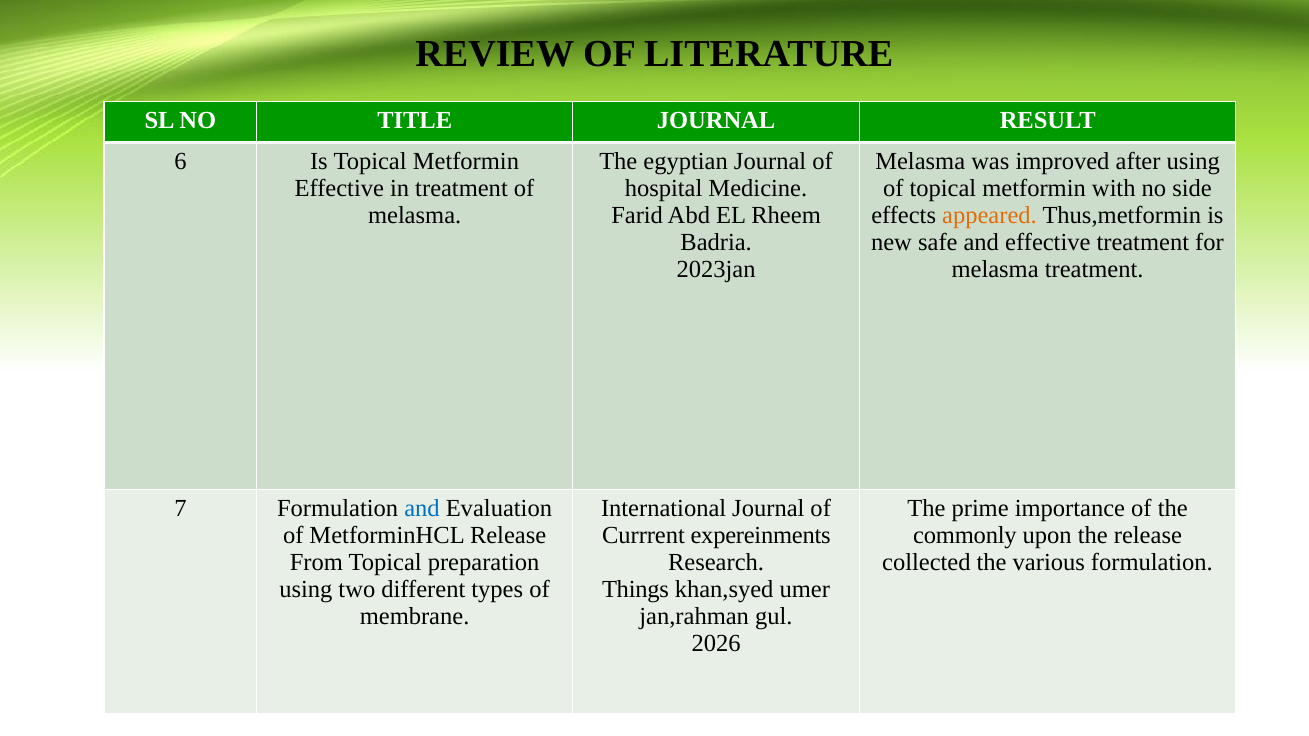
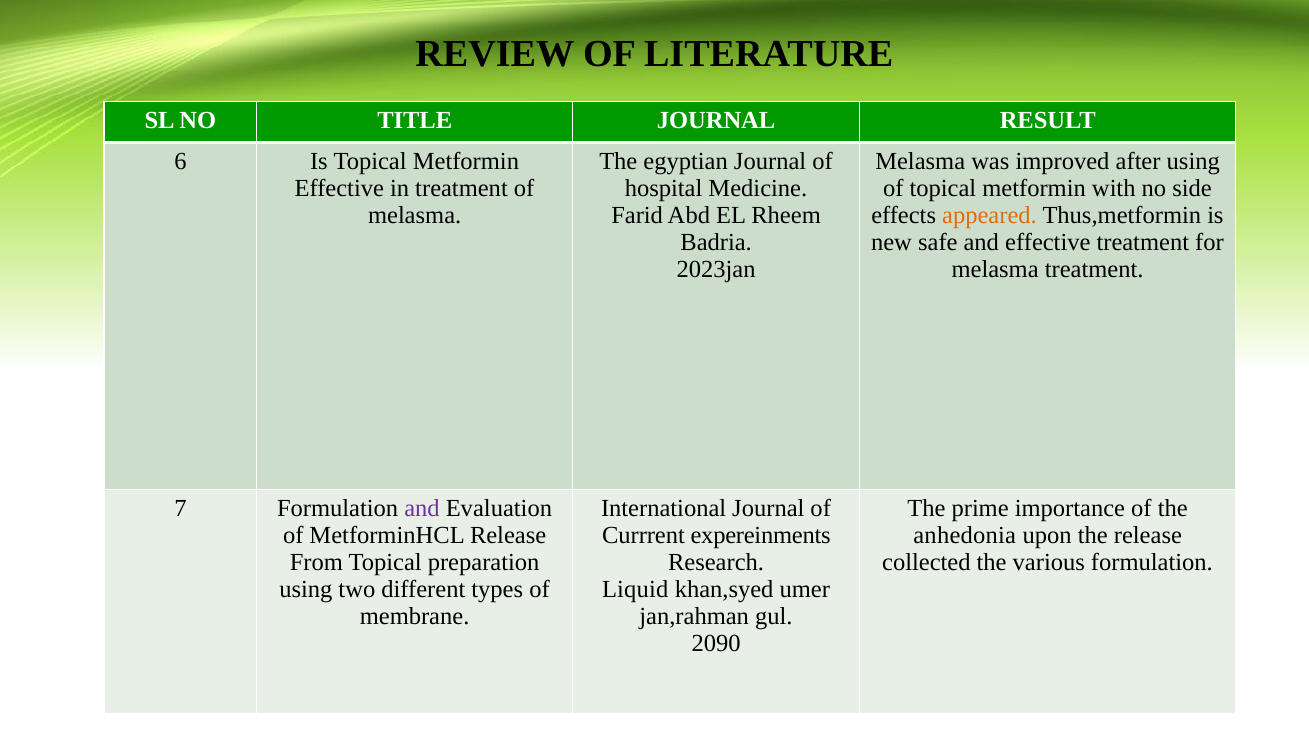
and colour: blue -> purple (422, 508)
commonly: commonly -> anhedonia (965, 535)
Things: Things -> Liquid (635, 590)
2026: 2026 -> 2090 (716, 644)
